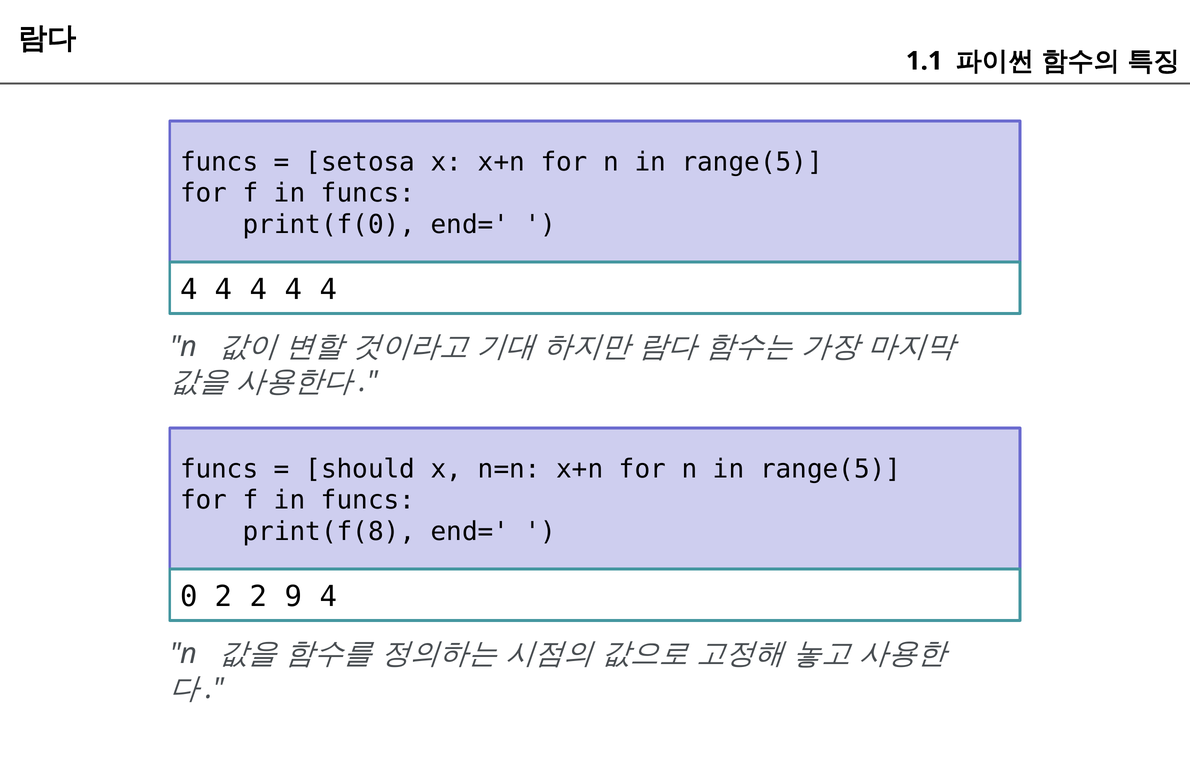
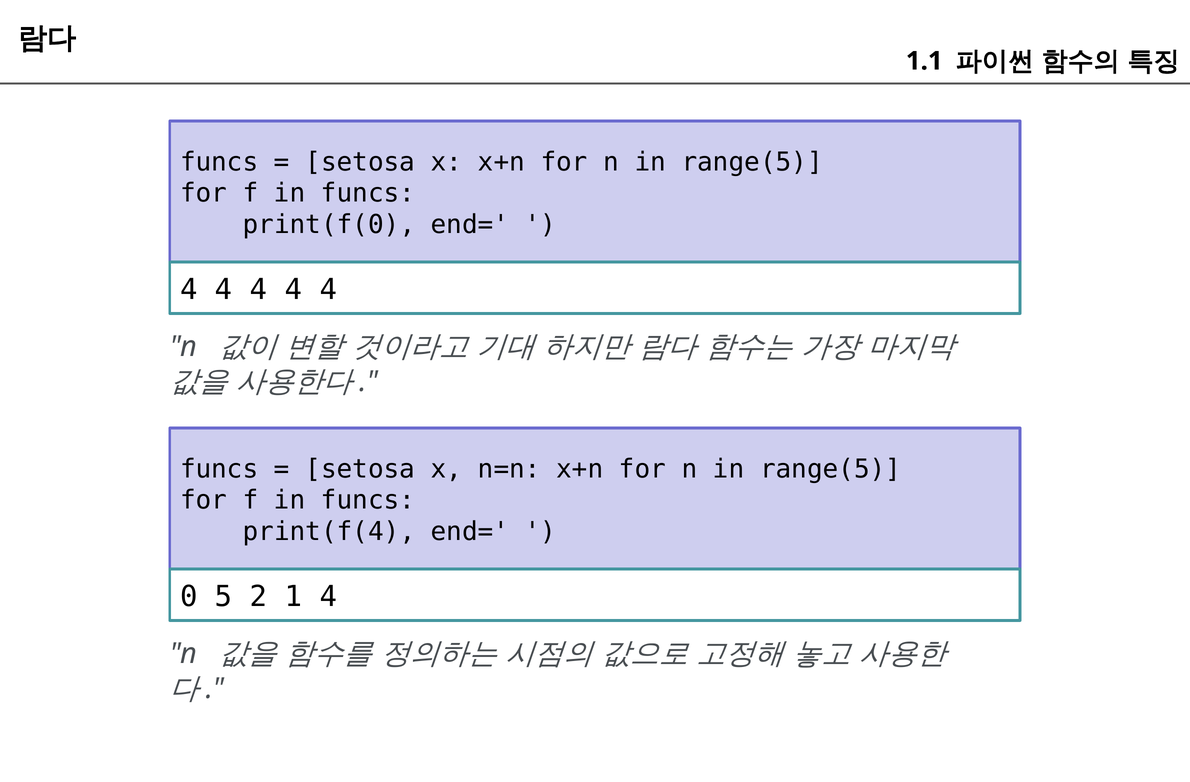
should: should -> setosa (360, 469)
print(f(8: print(f(8 -> print(f(4 (329, 531)
0 2: 2 -> 5 (224, 597)
9: 9 -> 1 (294, 597)
